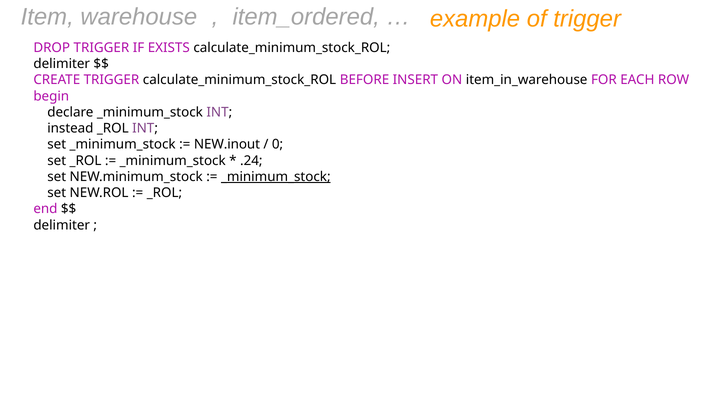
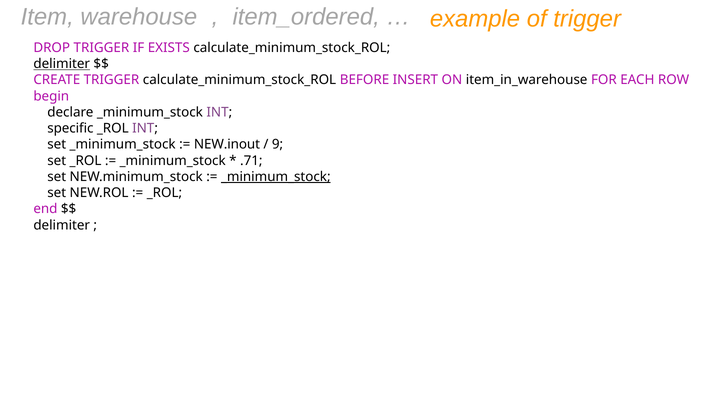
delimiter underline: none -> present (62, 64)
instead: instead -> specific (70, 128)
0: 0 -> 9 (278, 144)
.24: .24 -> .71 (251, 161)
